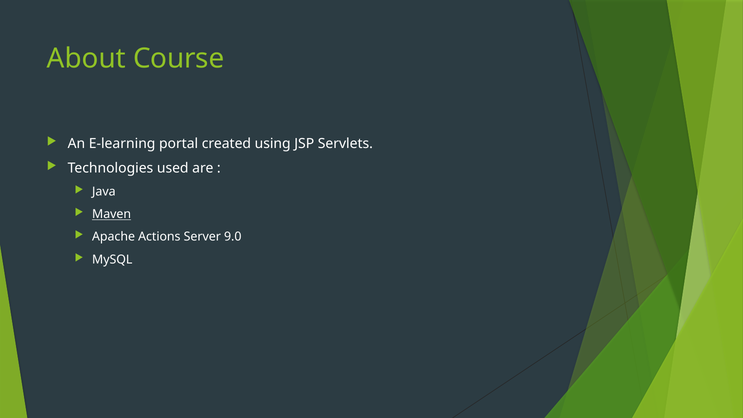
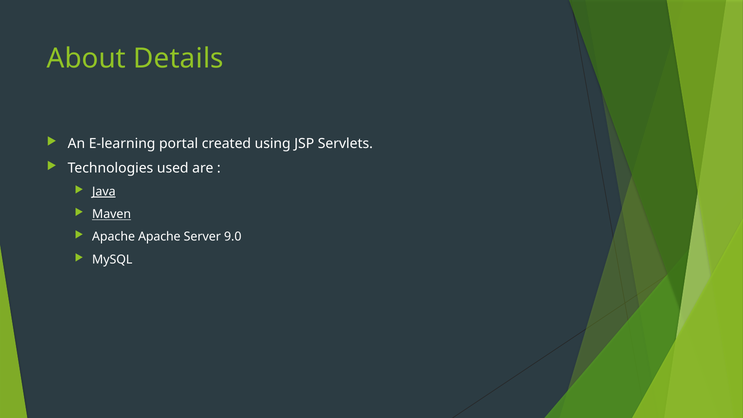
Course: Course -> Details (178, 59)
Java underline: none -> present (104, 192)
Apache Actions: Actions -> Apache (159, 237)
